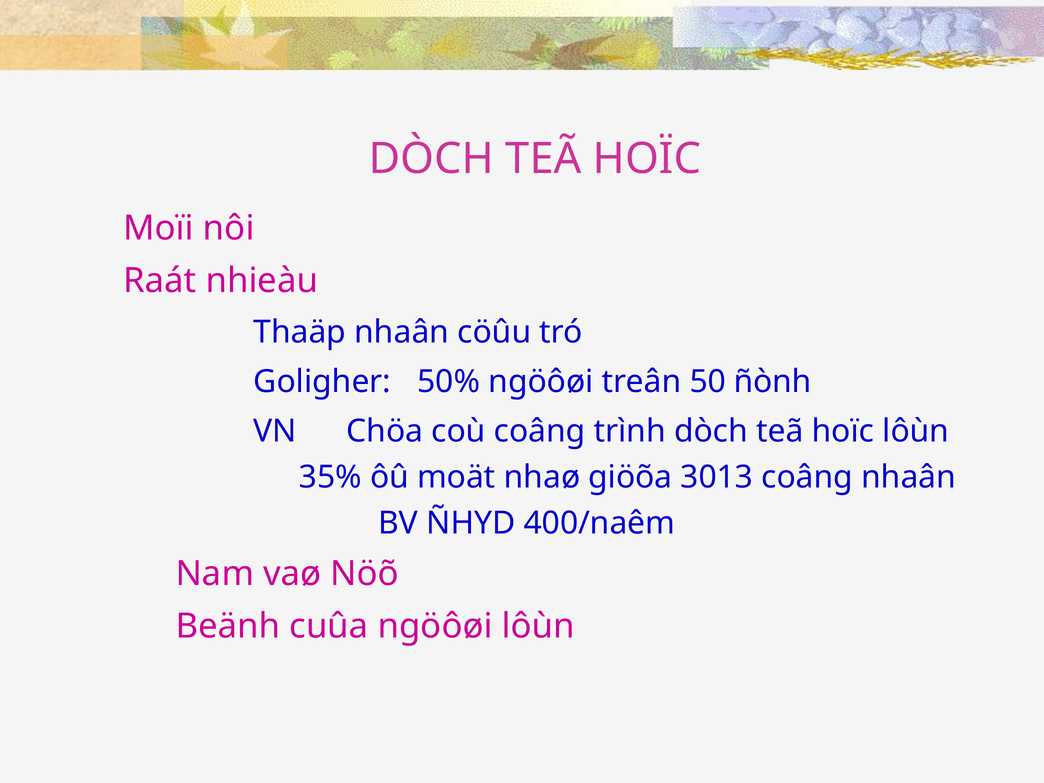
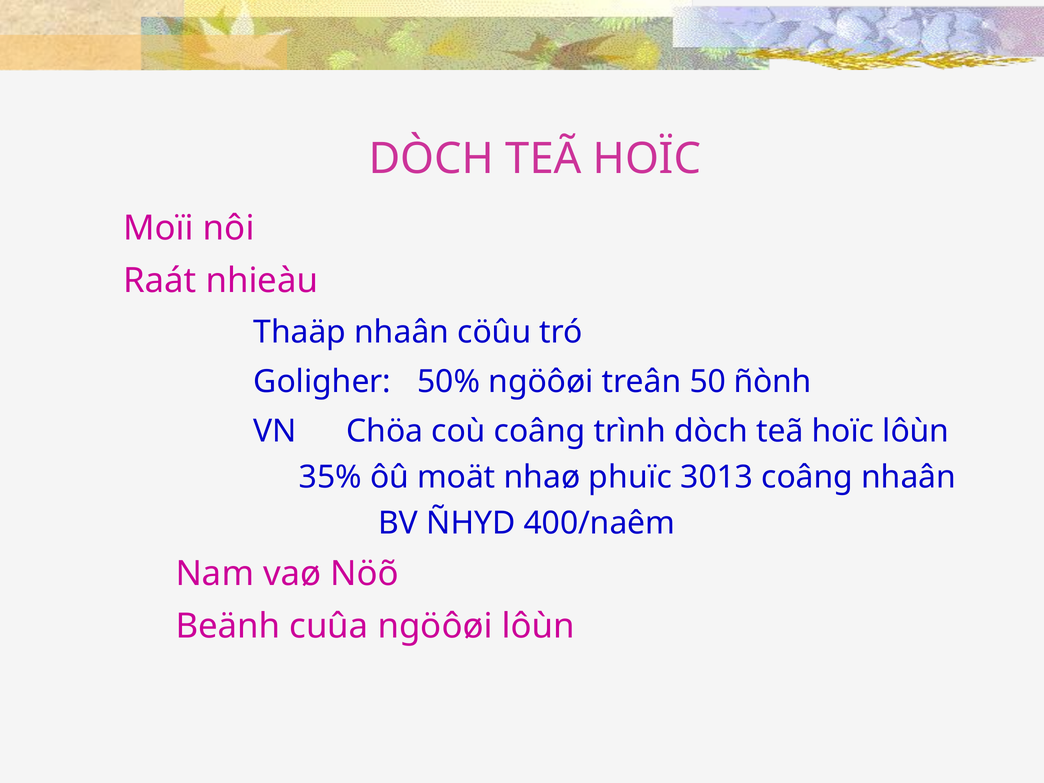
giöõa: giöõa -> phuïc (630, 477)
